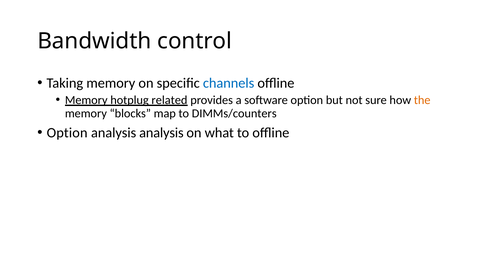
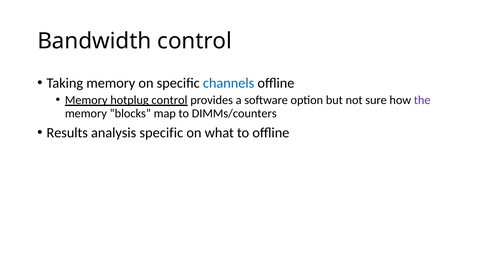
hotplug related: related -> control (169, 100)
the colour: orange -> purple (422, 100)
Option: Option -> Results (67, 133)
analysis analysis: analysis -> specific (161, 133)
